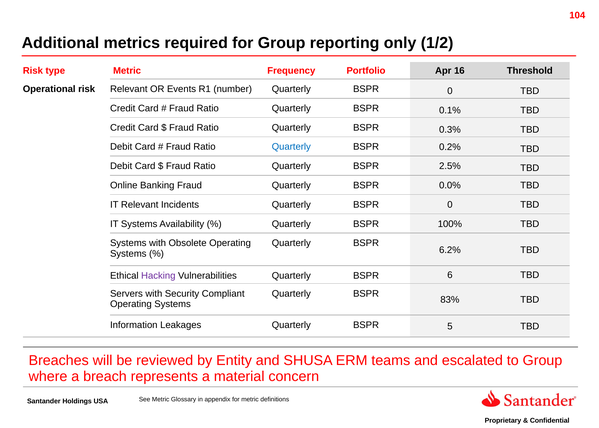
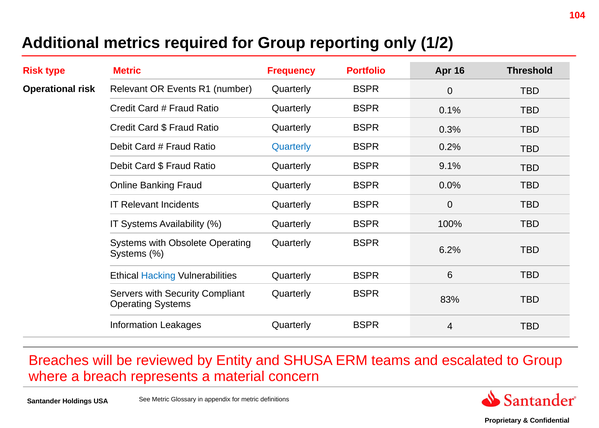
2.5%: 2.5% -> 9.1% (450, 166)
Hacking colour: purple -> blue (158, 276)
5: 5 -> 4 (450, 326)
